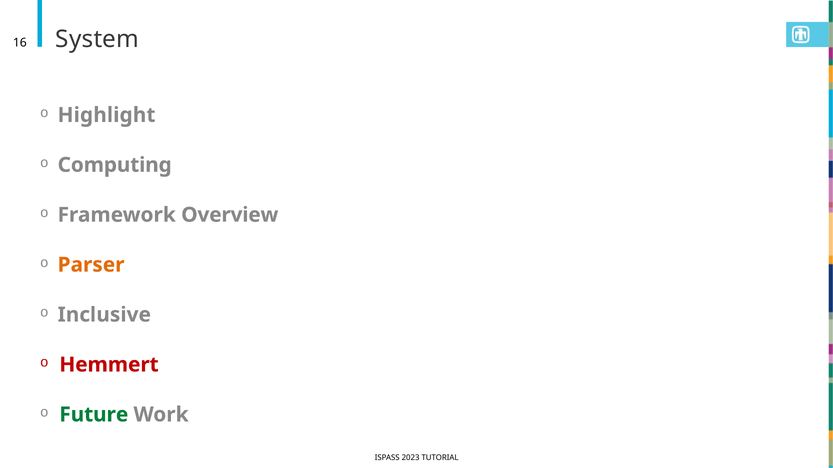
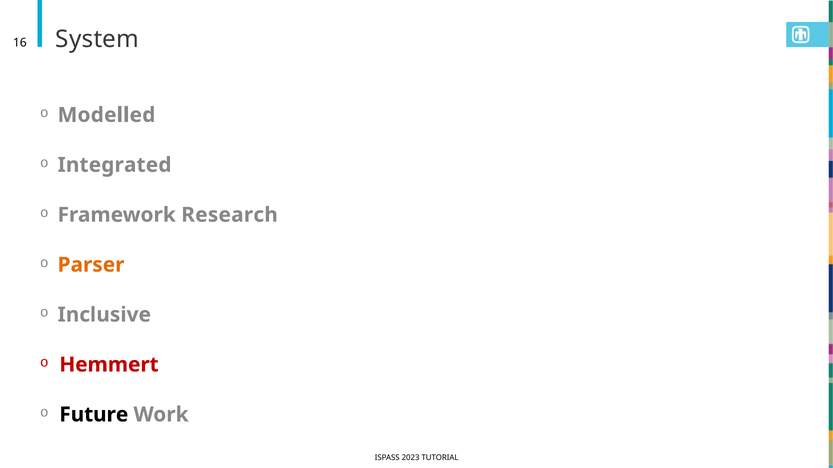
Highlight: Highlight -> Modelled (106, 115)
Computing: Computing -> Integrated (115, 165)
Overview: Overview -> Research (230, 215)
Future colour: green -> black (94, 415)
